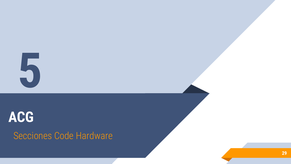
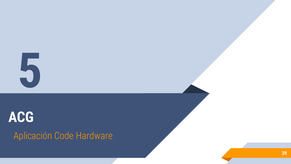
Secciones: Secciones -> Aplicación (33, 136)
